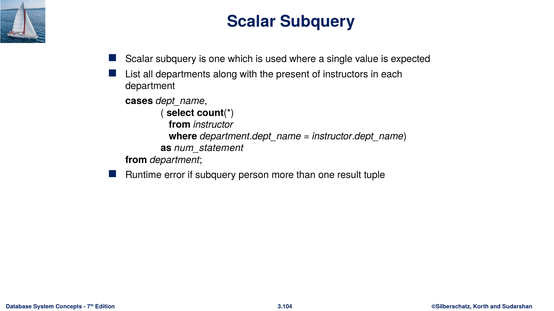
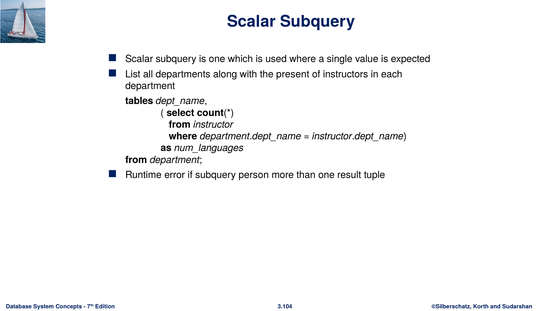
cases: cases -> tables (139, 101)
num_statement: num_statement -> num_languages (209, 148)
